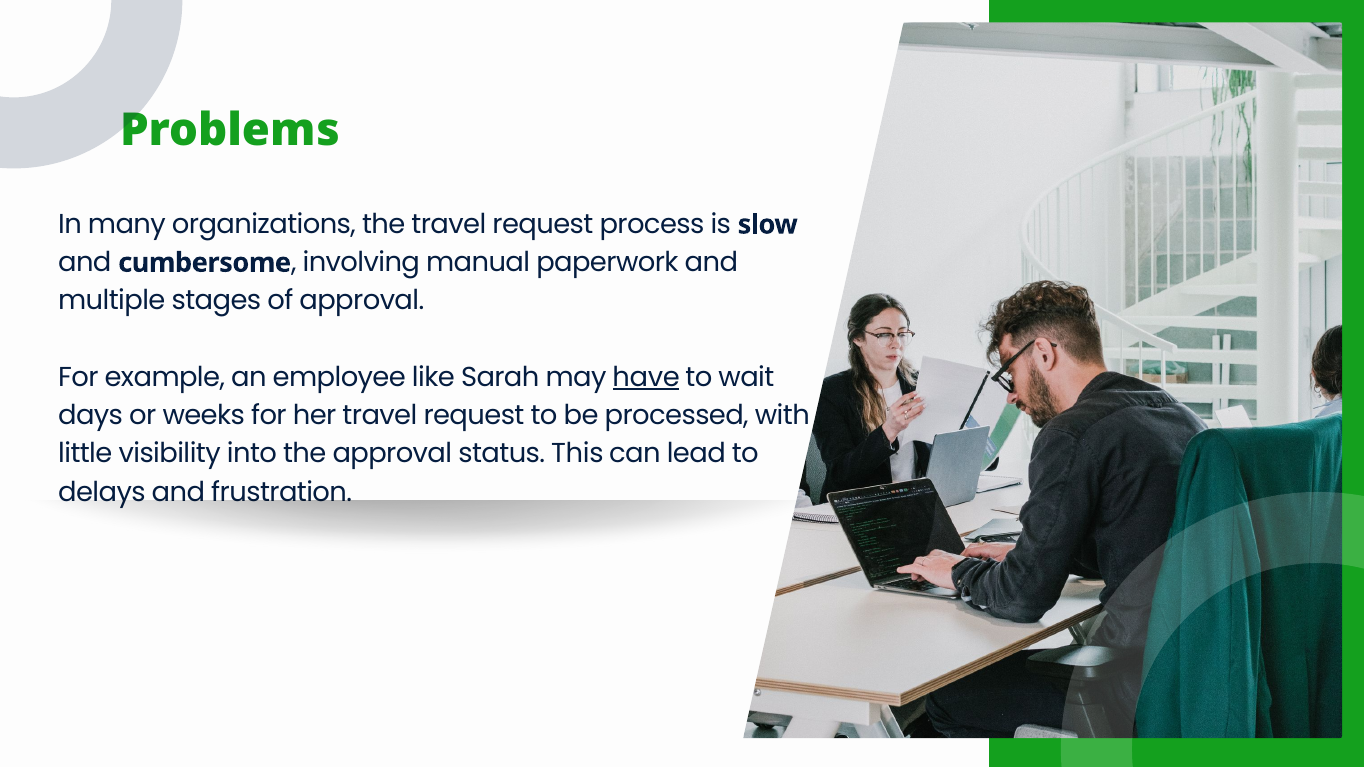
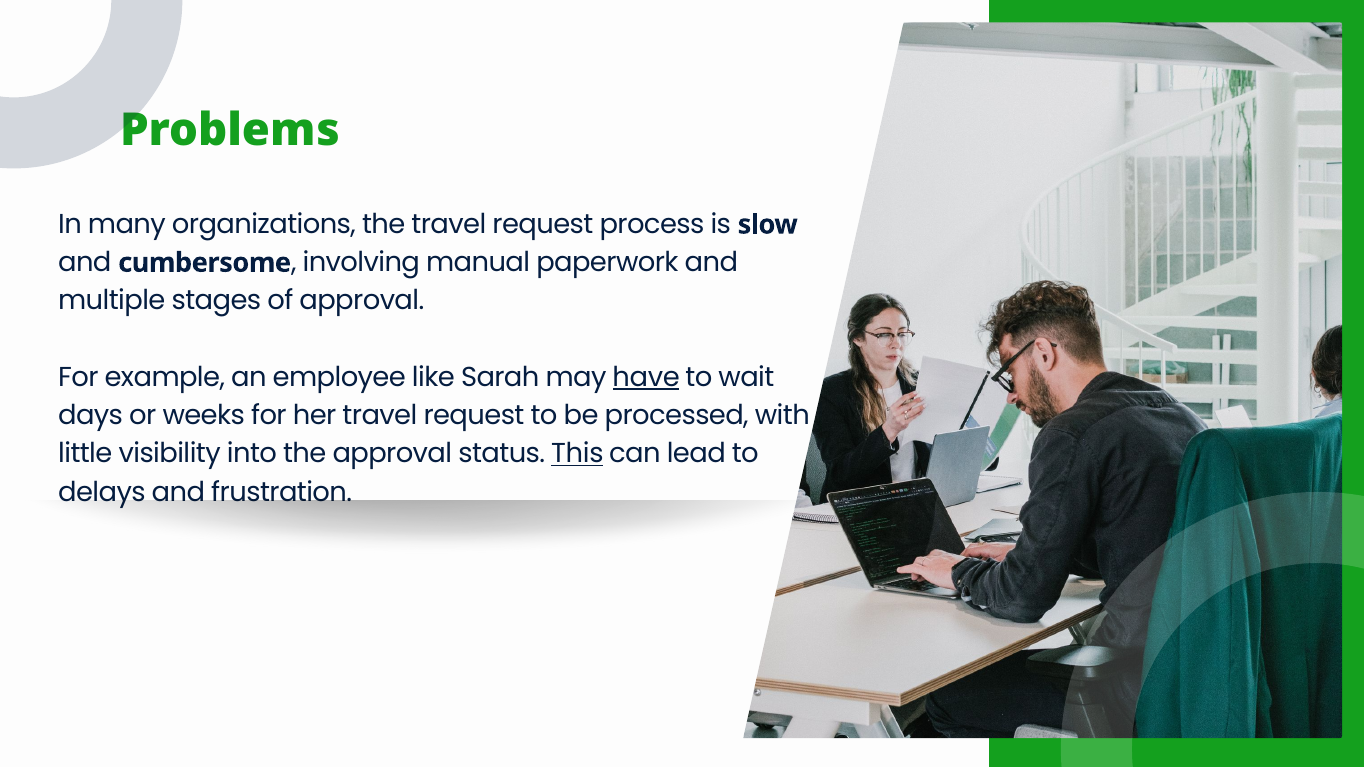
This underline: none -> present (577, 454)
